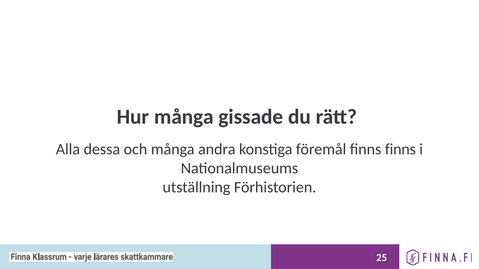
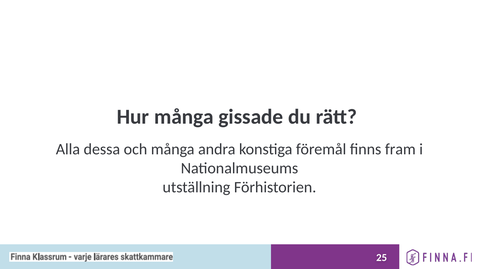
finns finns: finns -> fram (400, 149)
